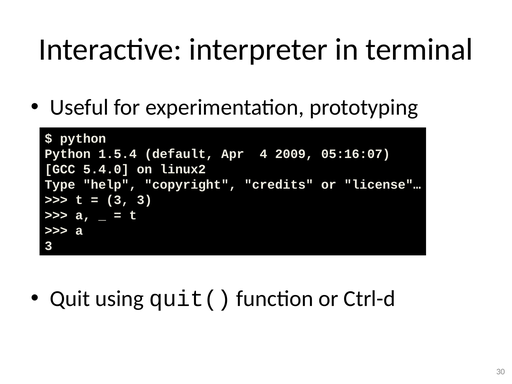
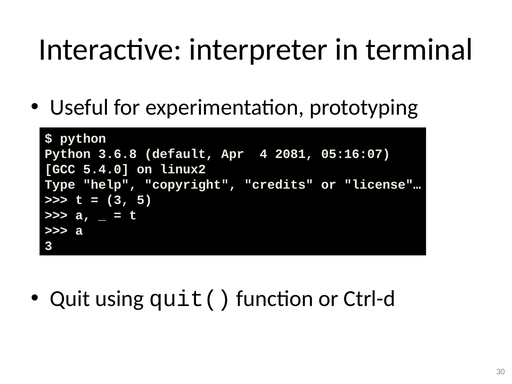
1.5.4: 1.5.4 -> 3.6.8 (118, 154)
2009: 2009 -> 2081 (294, 154)
3 3: 3 -> 5 (144, 200)
